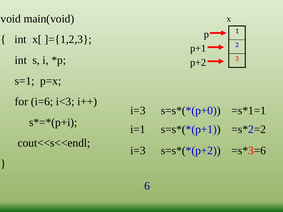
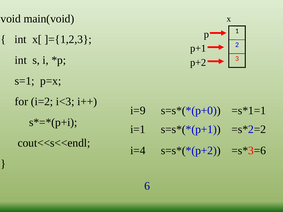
i=6: i=6 -> i=2 (42, 102)
i=3: i=3 -> i=9 (138, 111)
i=3: i=3 -> i=4 (138, 151)
